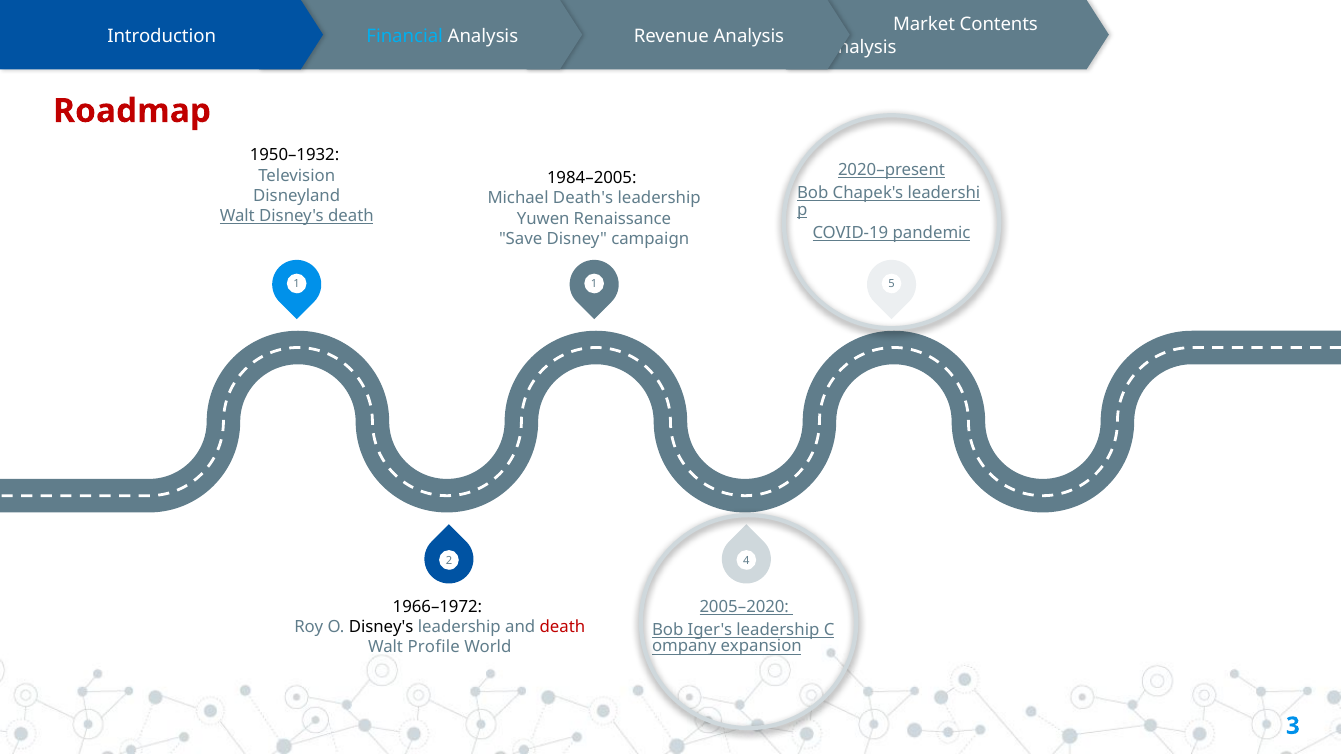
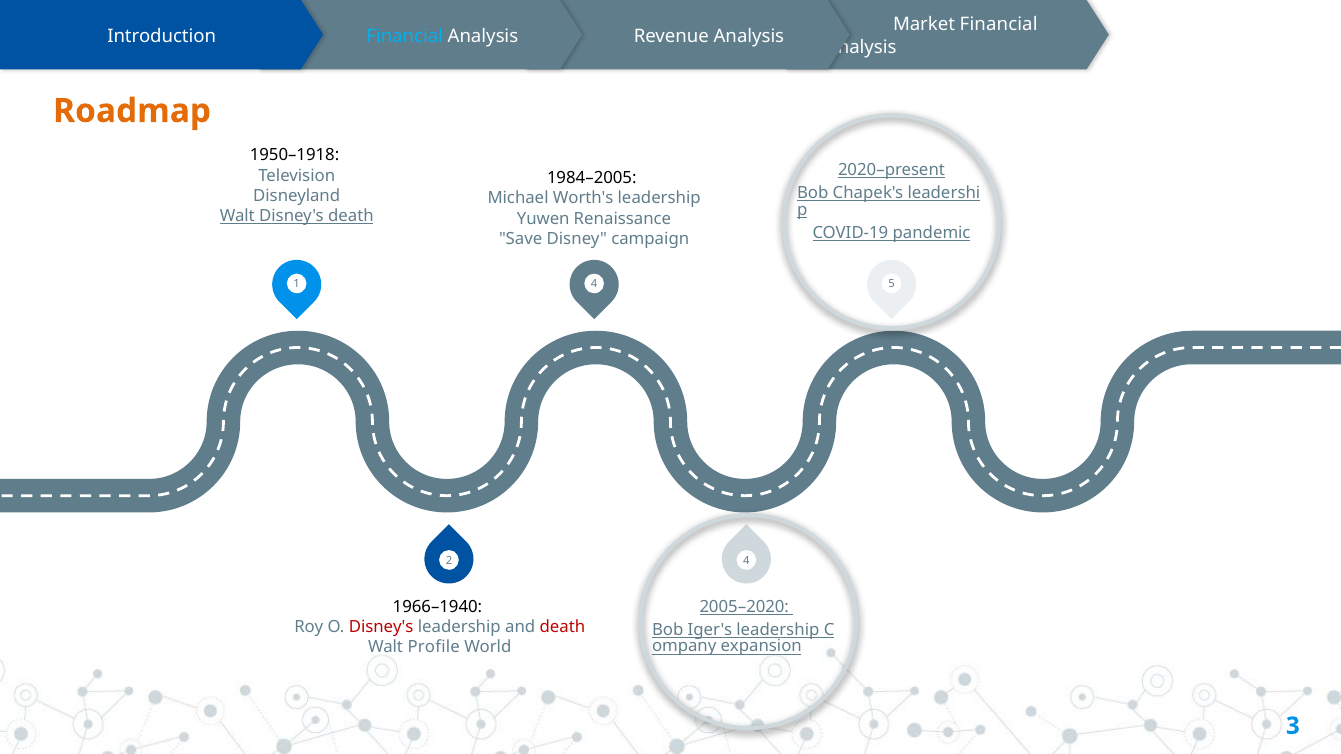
Market Contents: Contents -> Financial (999, 25)
Roadmap colour: red -> orange (132, 111)
1950–1932: 1950–1932 -> 1950–1918 (295, 155)
Death's: Death's -> Worth's (583, 198)
1 1: 1 -> 4 (594, 284)
1966–1972: 1966–1972 -> 1966–1940 (437, 607)
Disney's colour: black -> red (381, 627)
